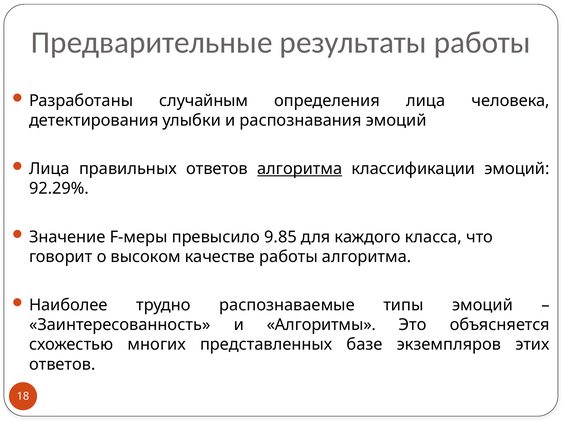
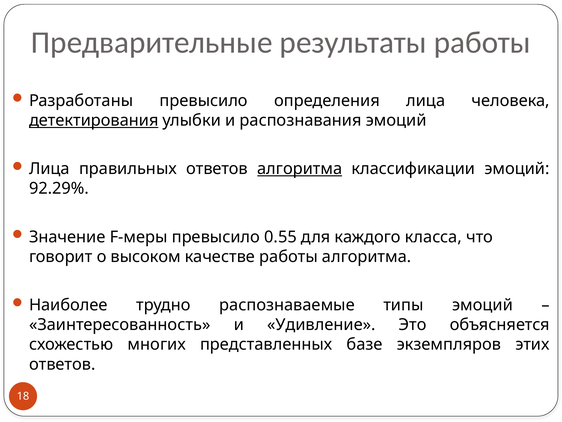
Разработаны случайным: случайным -> превысило (204, 101)
детектирования underline: none -> present (94, 120)
9.85: 9.85 -> 0.55 (281, 237)
Алгоритмы: Алгоритмы -> Удивление (321, 324)
